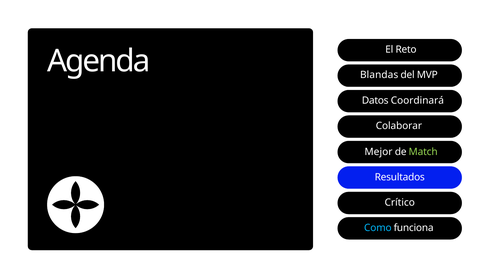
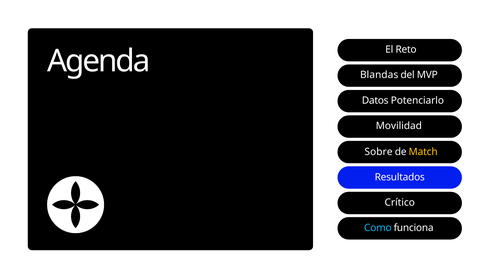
Coordinará: Coordinará -> Potenciarlo (417, 100)
Colaborar: Colaborar -> Movilidad (399, 126)
Mejor: Mejor -> Sobre (379, 152)
Match colour: light green -> yellow (423, 152)
